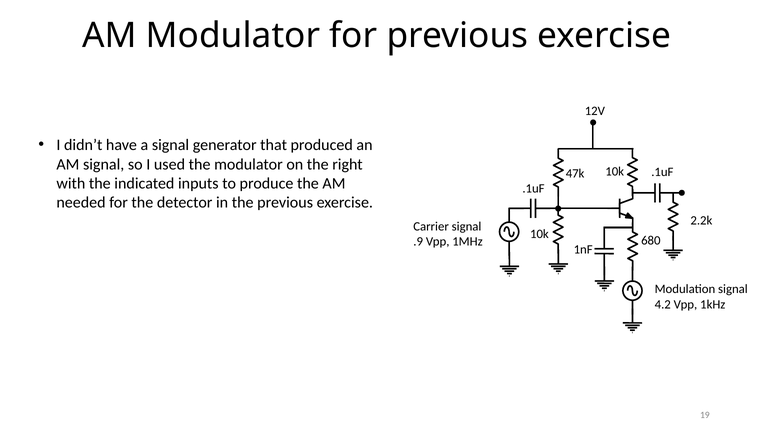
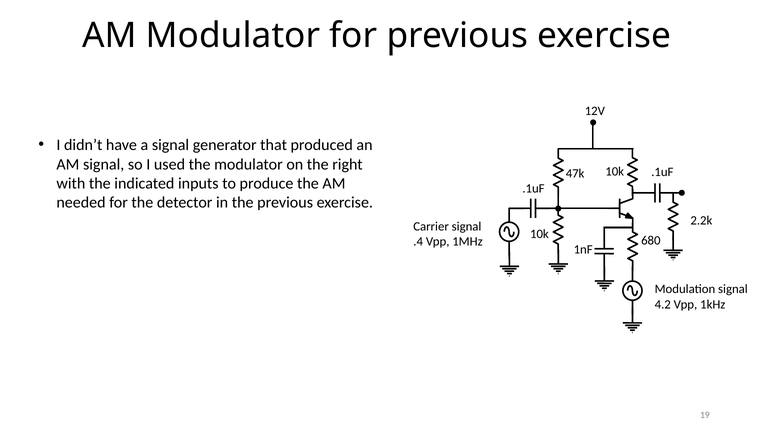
.9: .9 -> .4 (418, 242)
